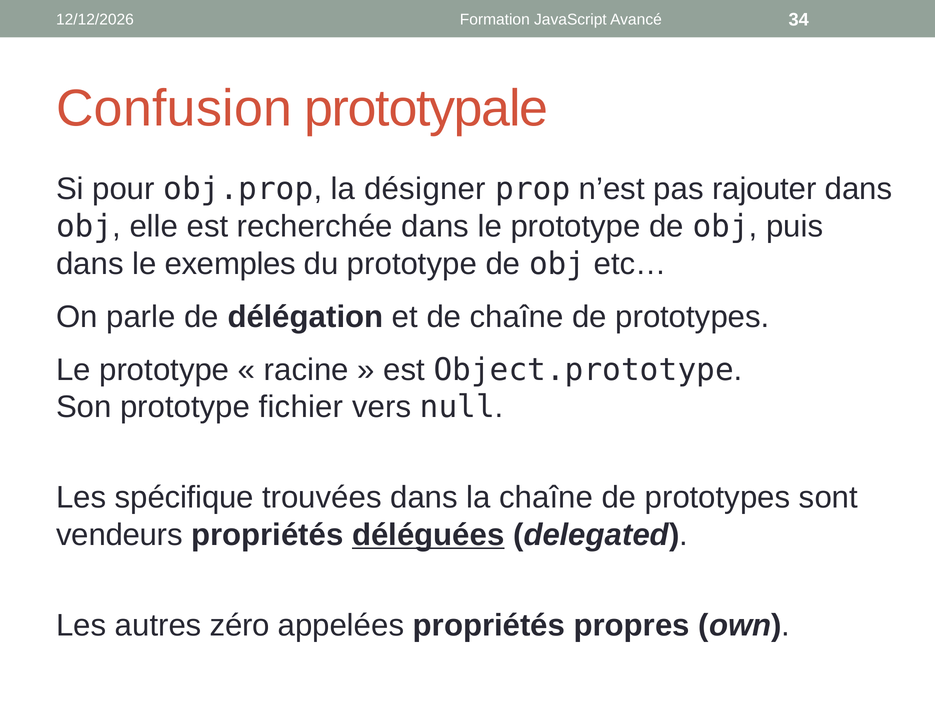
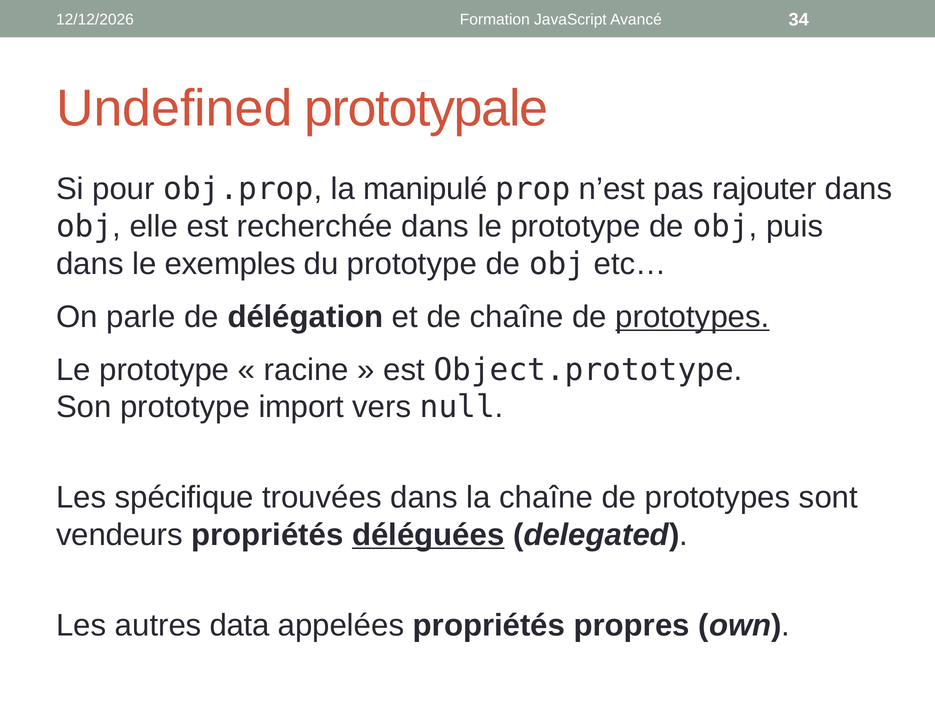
Confusion: Confusion -> Undefined (174, 109)
désigner: désigner -> manipulé (425, 189)
prototypes underline: none -> present (692, 317)
fichier: fichier -> import (301, 407)
zéro: zéro -> data (240, 625)
